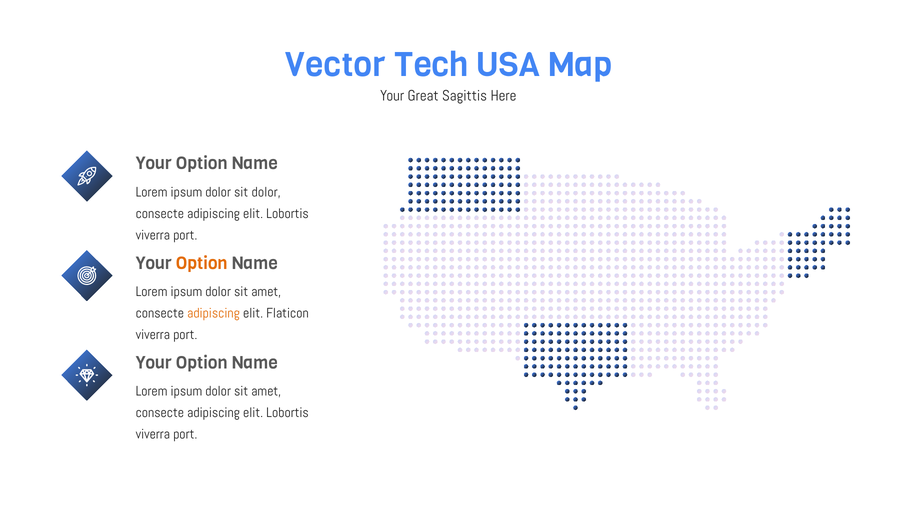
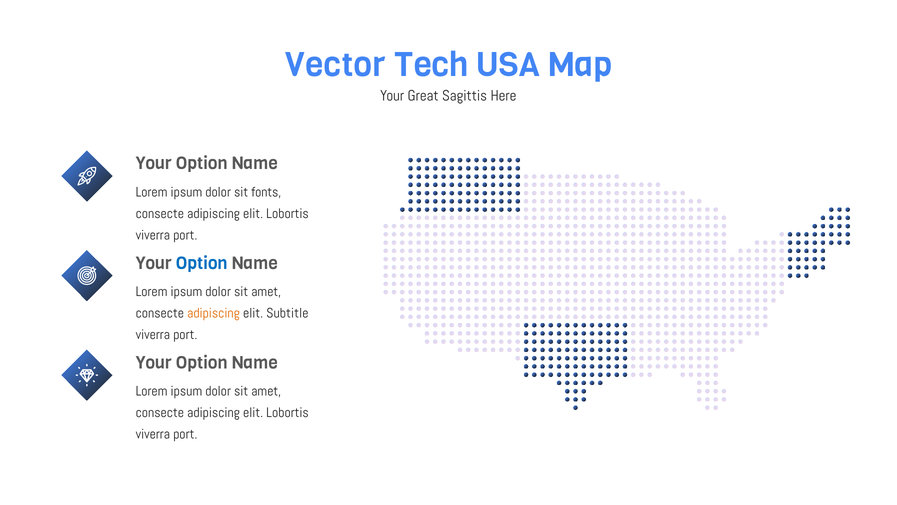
sit dolor: dolor -> fonts (266, 192)
Option colour: orange -> blue (202, 263)
Flaticon: Flaticon -> Subtitle (287, 313)
